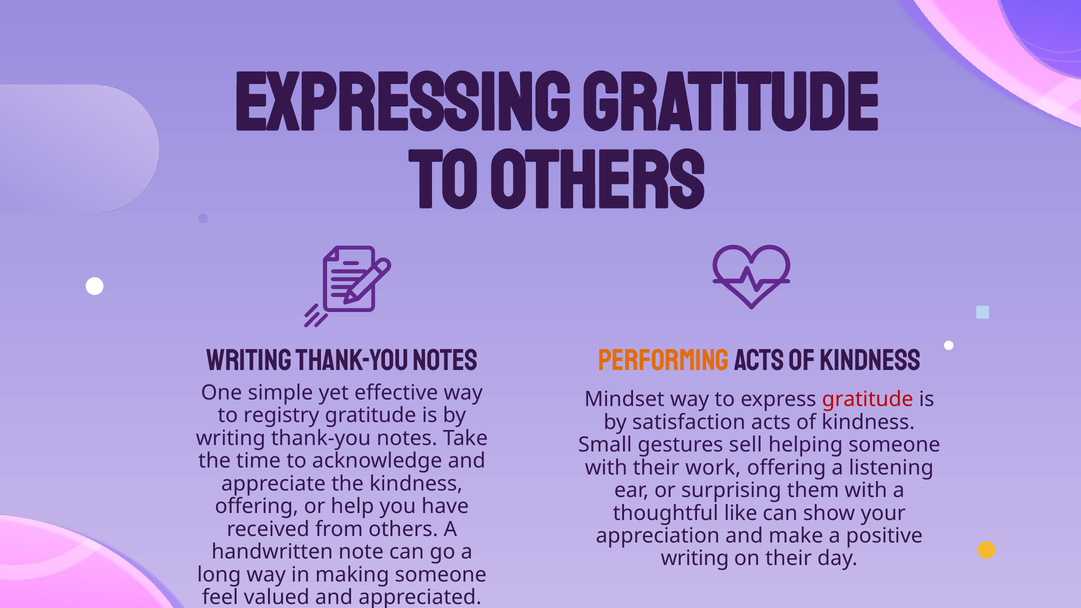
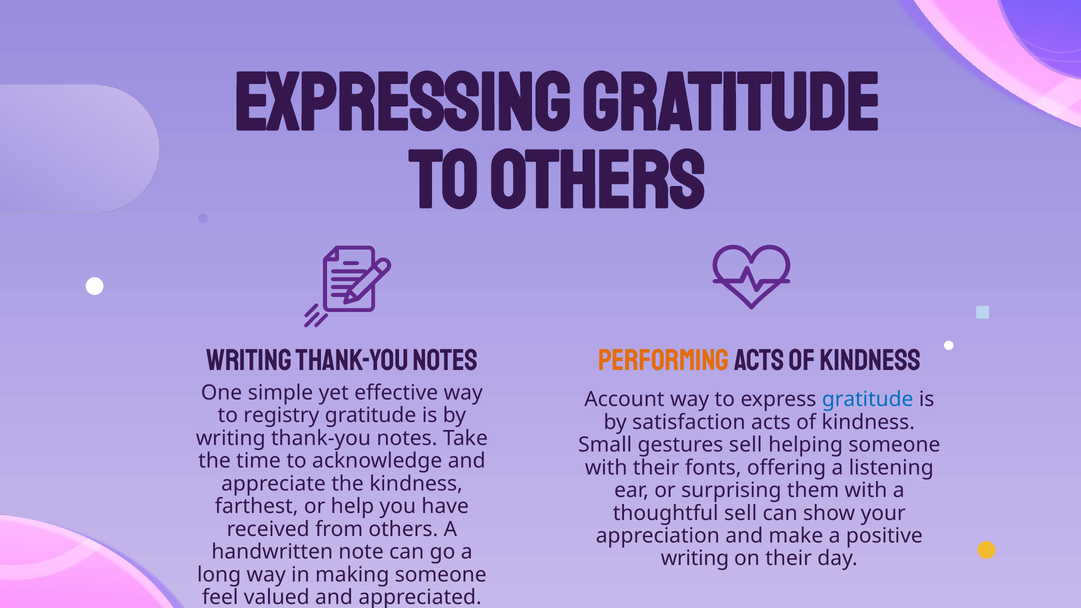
Mindset: Mindset -> Account (624, 400)
gratitude colour: red -> blue (868, 400)
work: work -> fonts (713, 468)
offering: offering -> farthest (257, 506)
thoughtful like: like -> sell (741, 513)
